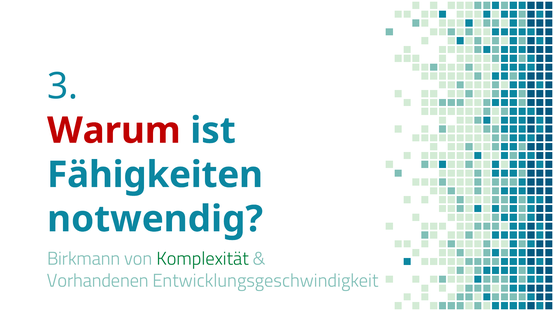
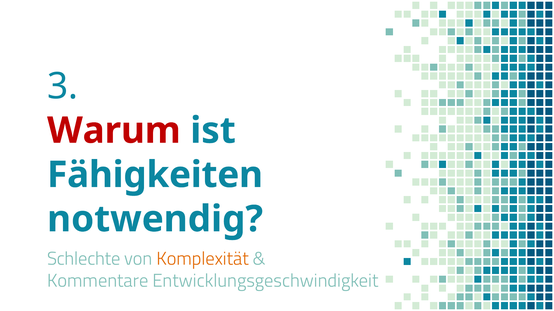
Birkmann: Birkmann -> Schlechte (84, 259)
Komplexität colour: green -> orange (203, 259)
Vorhandenen: Vorhandenen -> Kommentare (98, 281)
